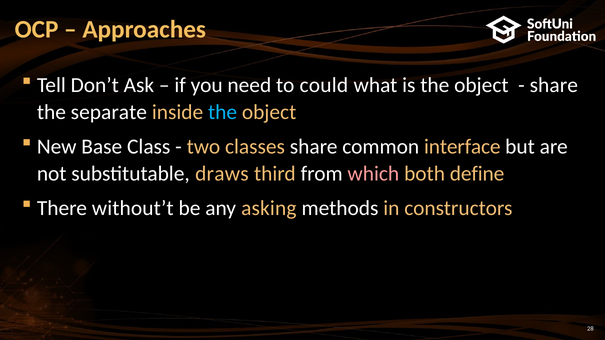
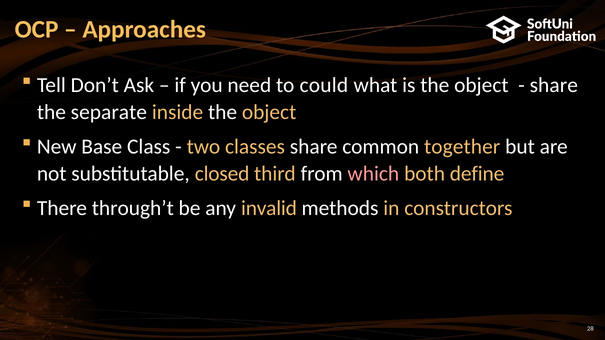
the colour: light blue -> white (223, 112)
interface: interface -> together (462, 147)
draws: draws -> closed (222, 174)
without’t: without’t -> through’t (133, 209)
asking: asking -> invalid (269, 209)
